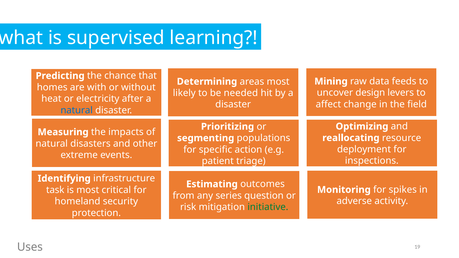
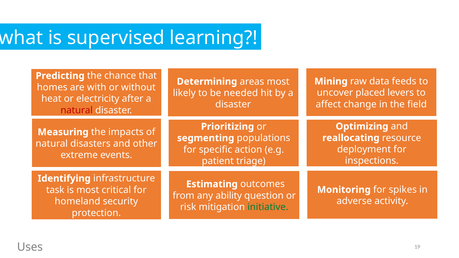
design: design -> placed (370, 93)
natural colour: blue -> red (77, 110)
series: series -> ability (229, 196)
